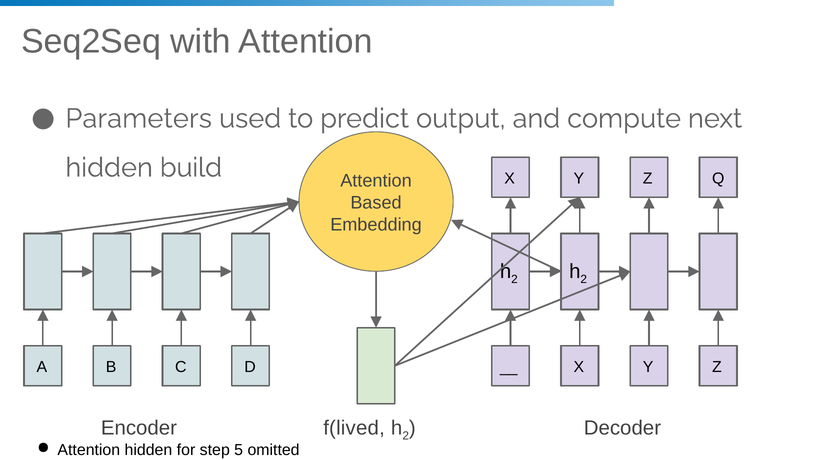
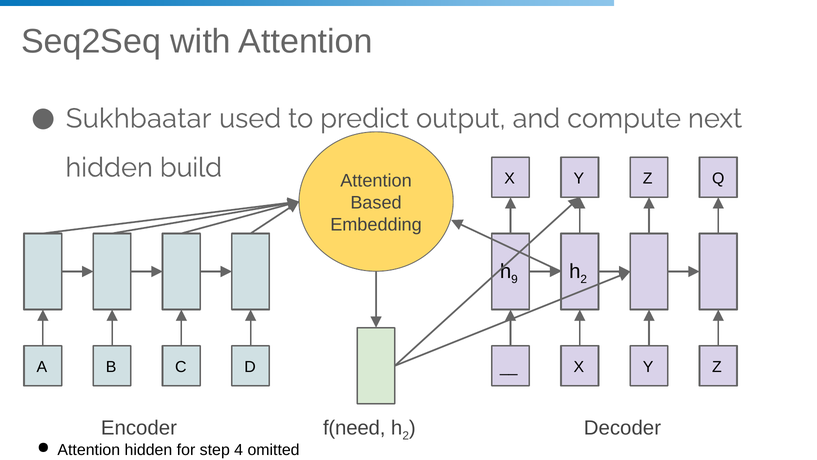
Parameters: Parameters -> Sukhbaatar (139, 118)
2: 2 -> 9 (514, 279)
f(lived: f(lived -> f(need (354, 428)
5: 5 -> 4 (239, 449)
